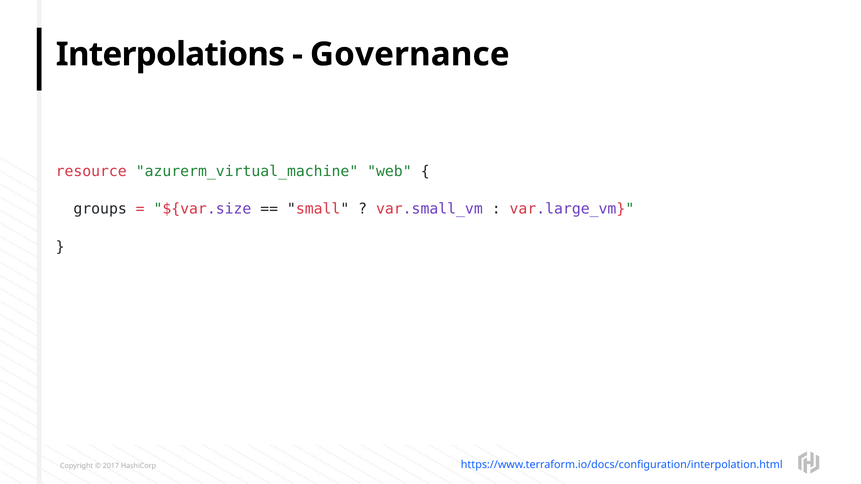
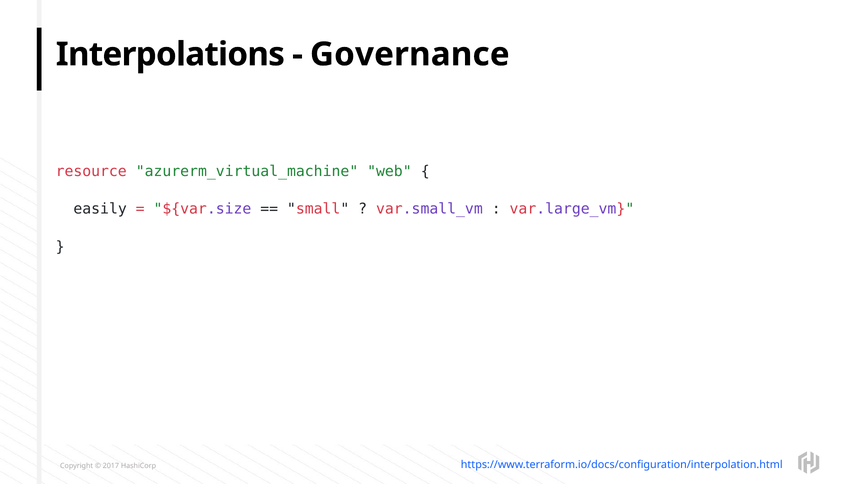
groups: groups -> easily (100, 209)
